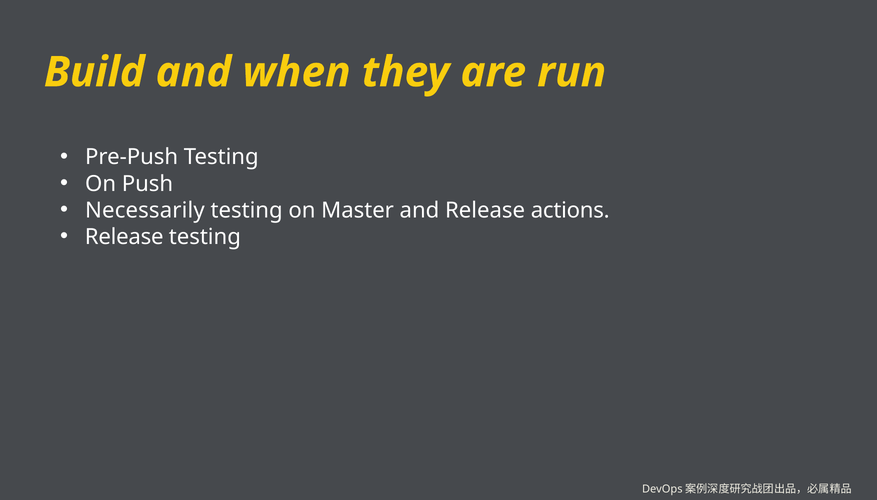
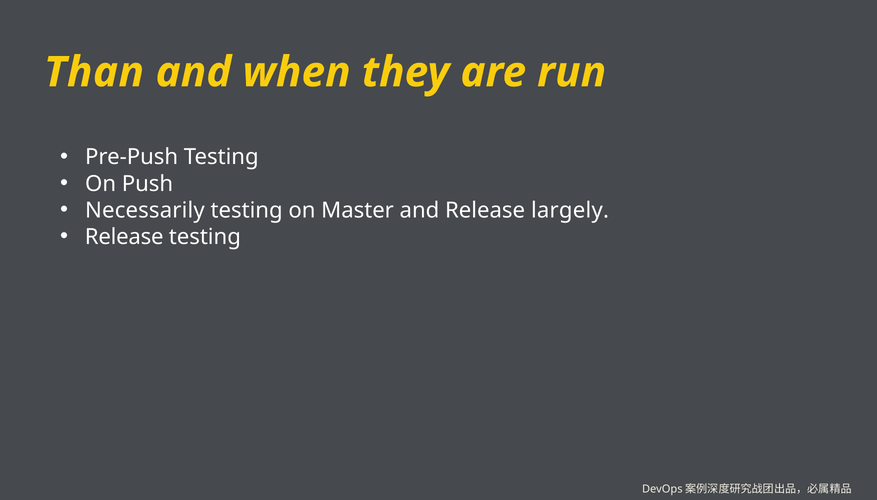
Build: Build -> Than (94, 72)
actions: actions -> largely (570, 210)
